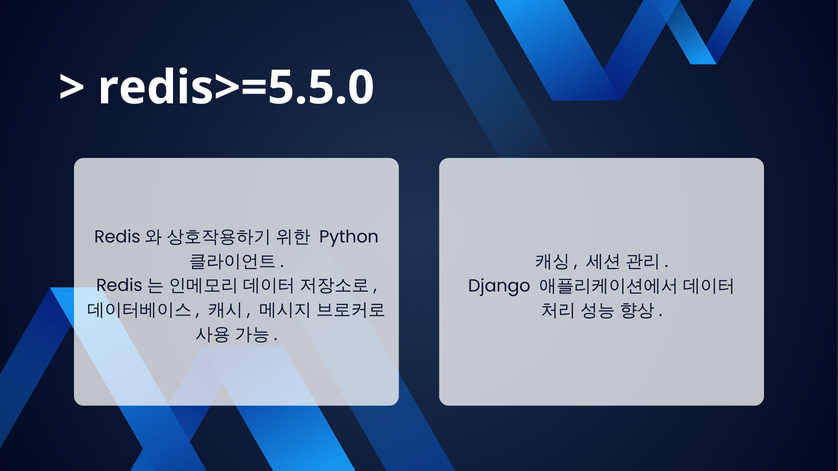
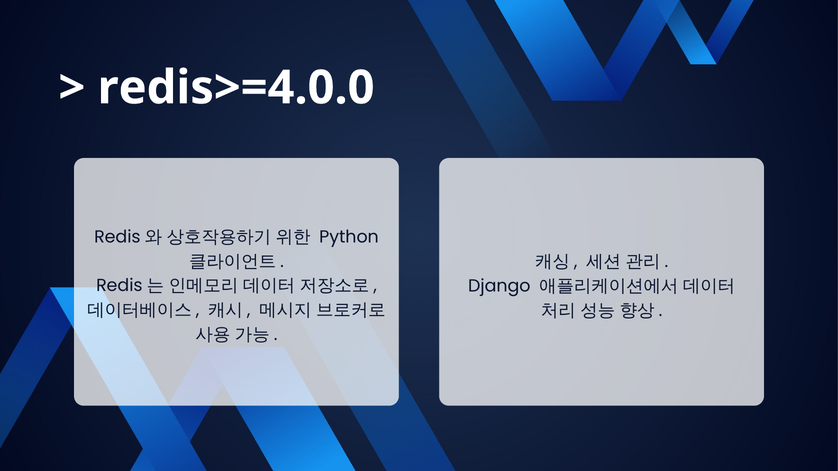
redis>=5.5.0: redis>=5.5.0 -> redis>=4.0.0 (236, 88)
